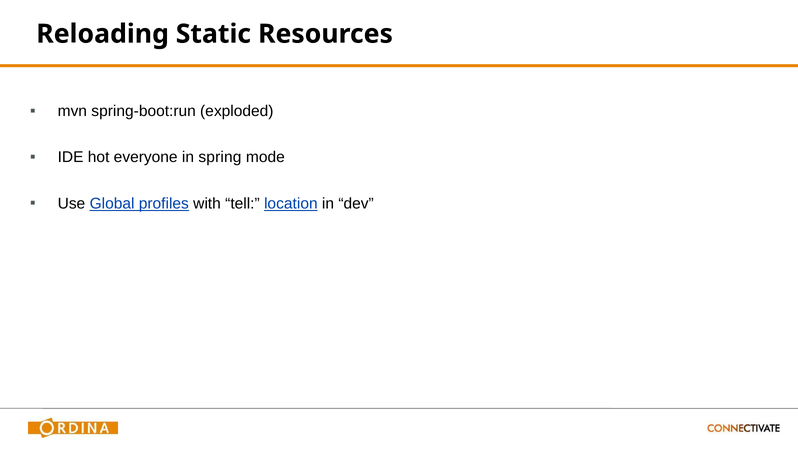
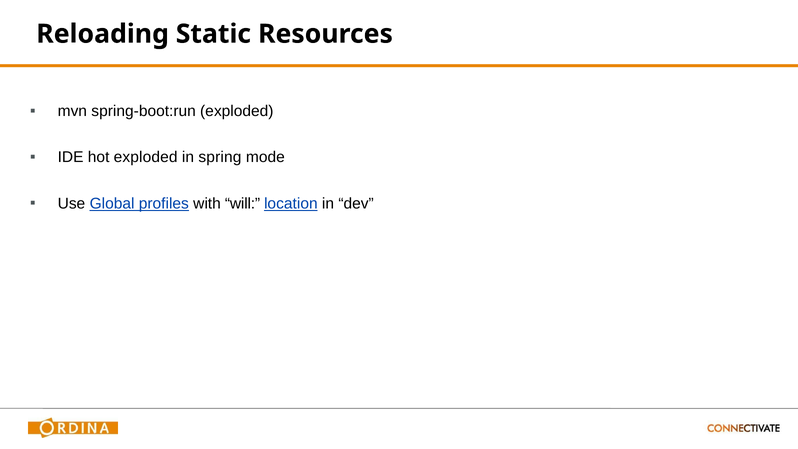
hot everyone: everyone -> exploded (146, 157)
tell: tell -> will (243, 203)
